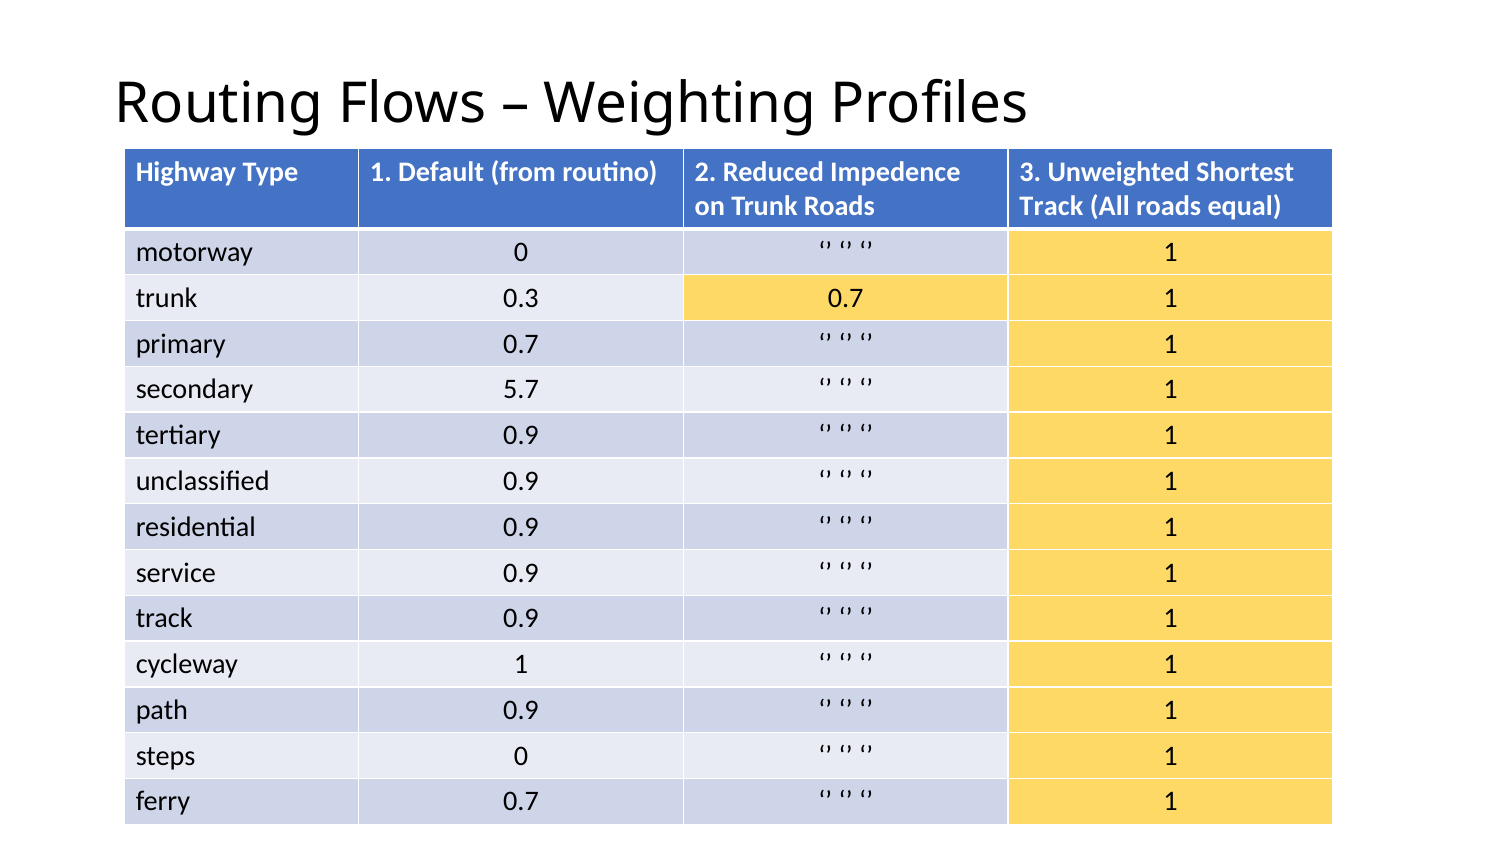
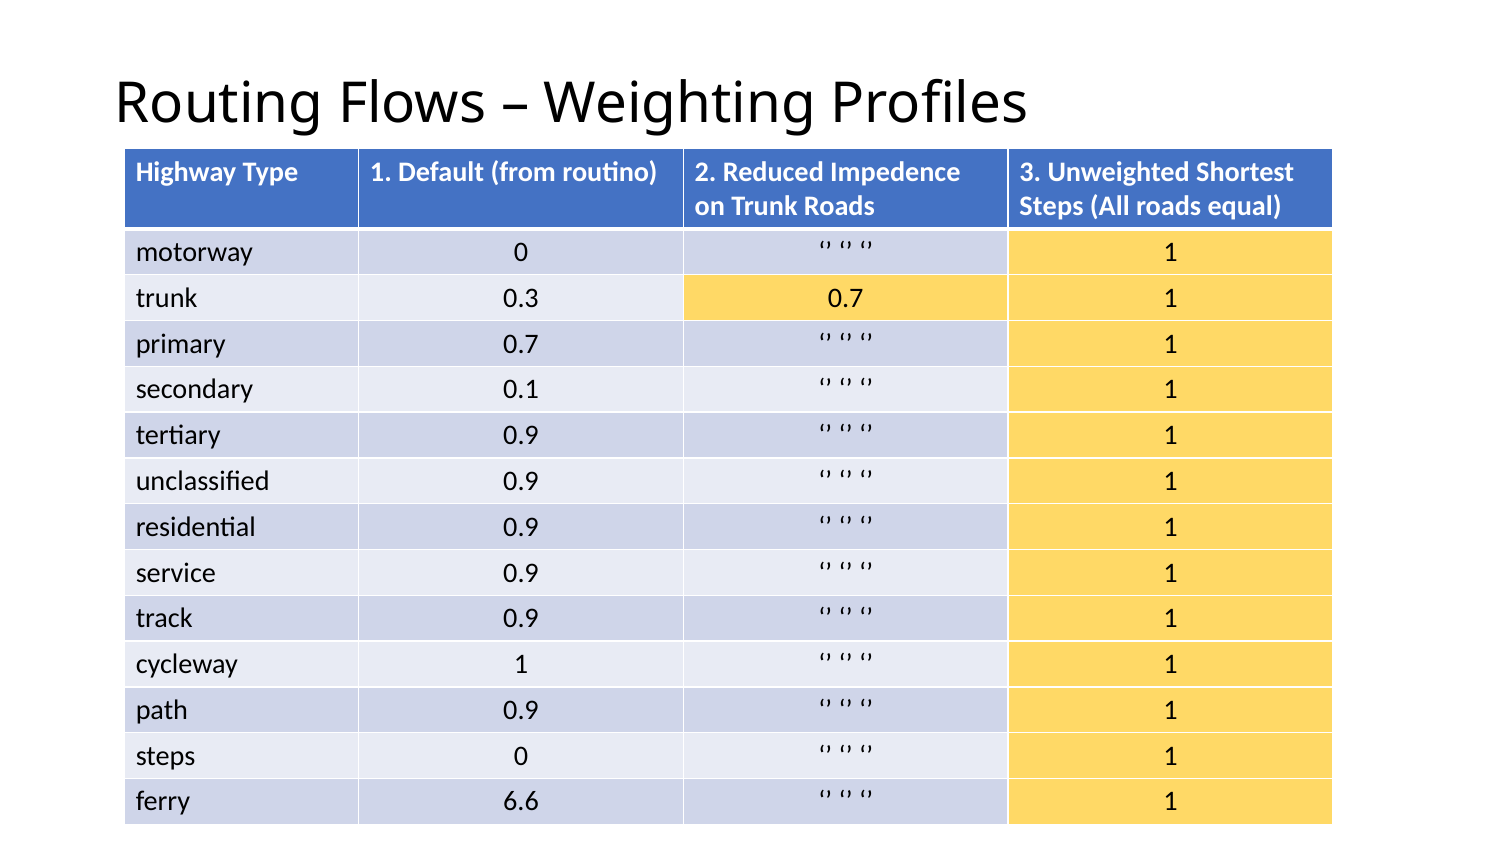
Track: Track -> Steps (1051, 206)
5.7: 5.7 -> 0.1 (521, 390)
ferry 0.7: 0.7 -> 6.6 (521, 802)
